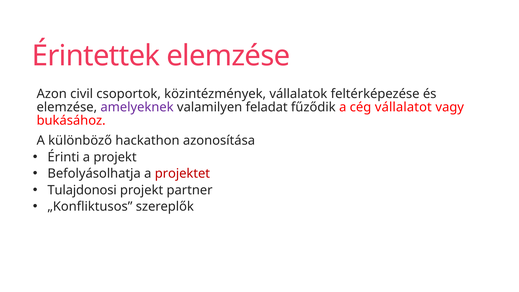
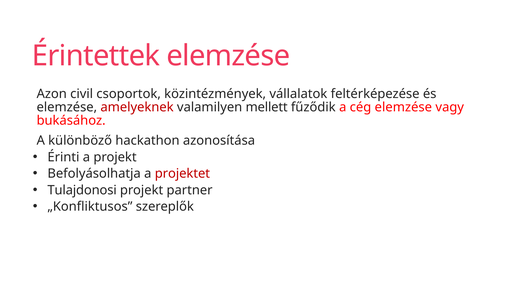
amelyeknek colour: purple -> red (137, 107)
feladat: feladat -> mellett (267, 107)
cég vállalatot: vállalatot -> elemzése (403, 107)
